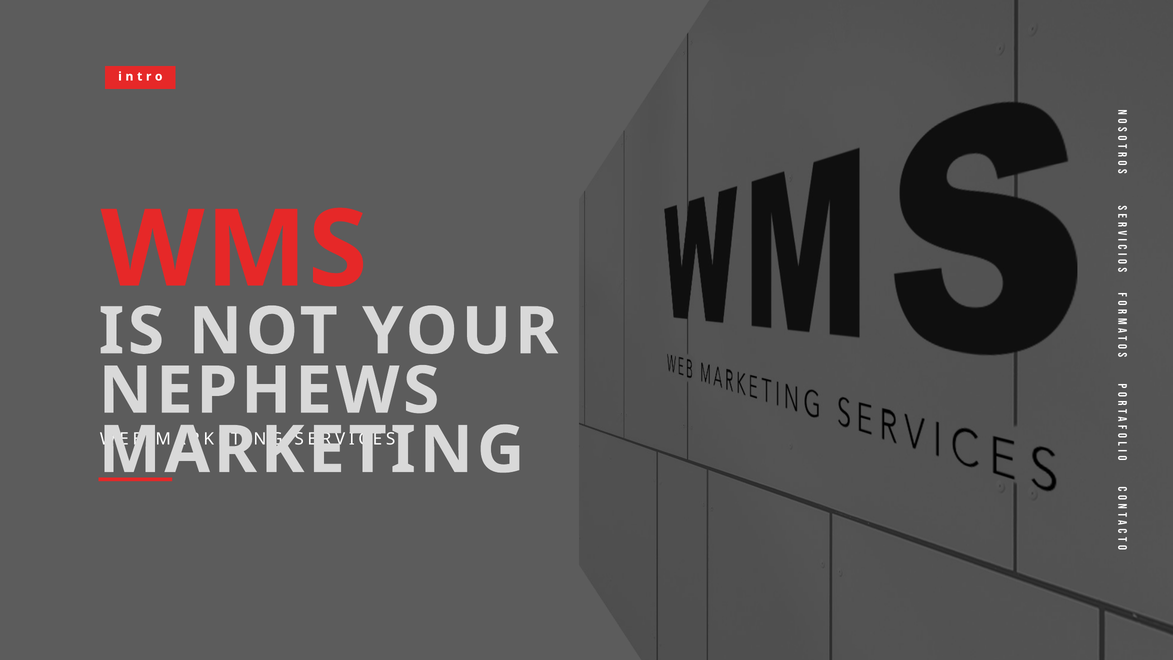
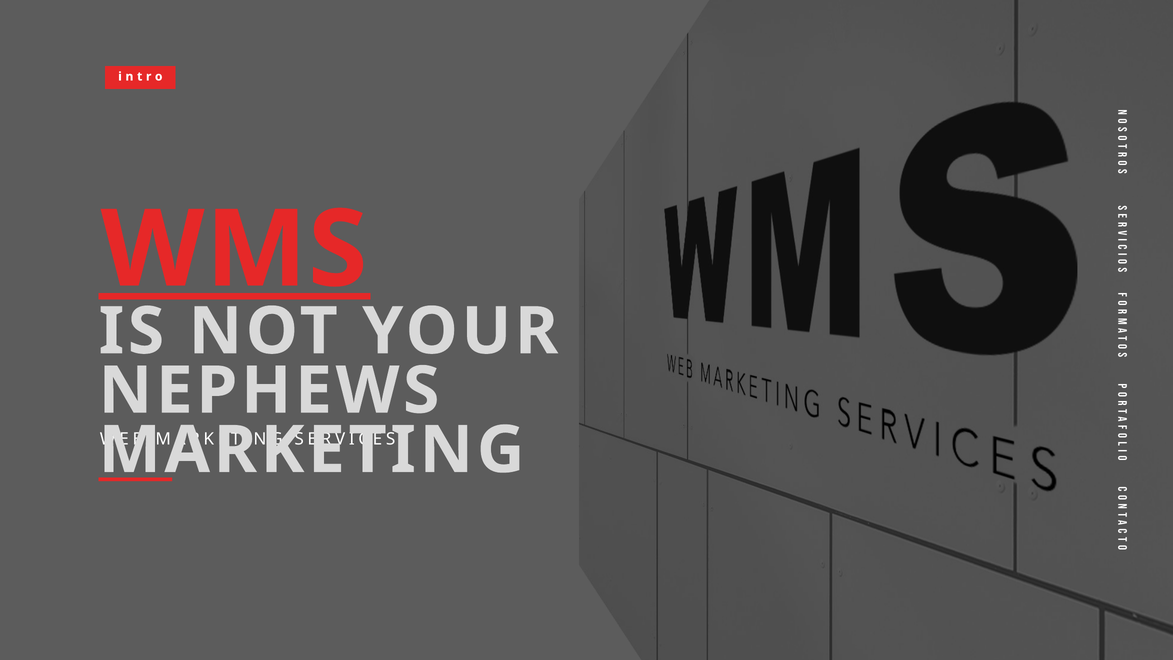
WMS underline: none -> present (234, 250)
